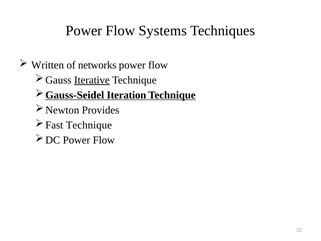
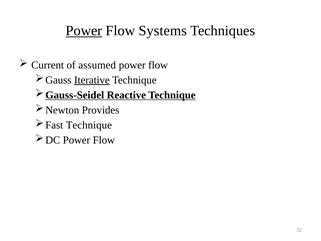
Power underline: none -> present (84, 31)
Written: Written -> Current (48, 65)
networks: networks -> assumed (97, 65)
Iteration: Iteration -> Reactive (126, 95)
